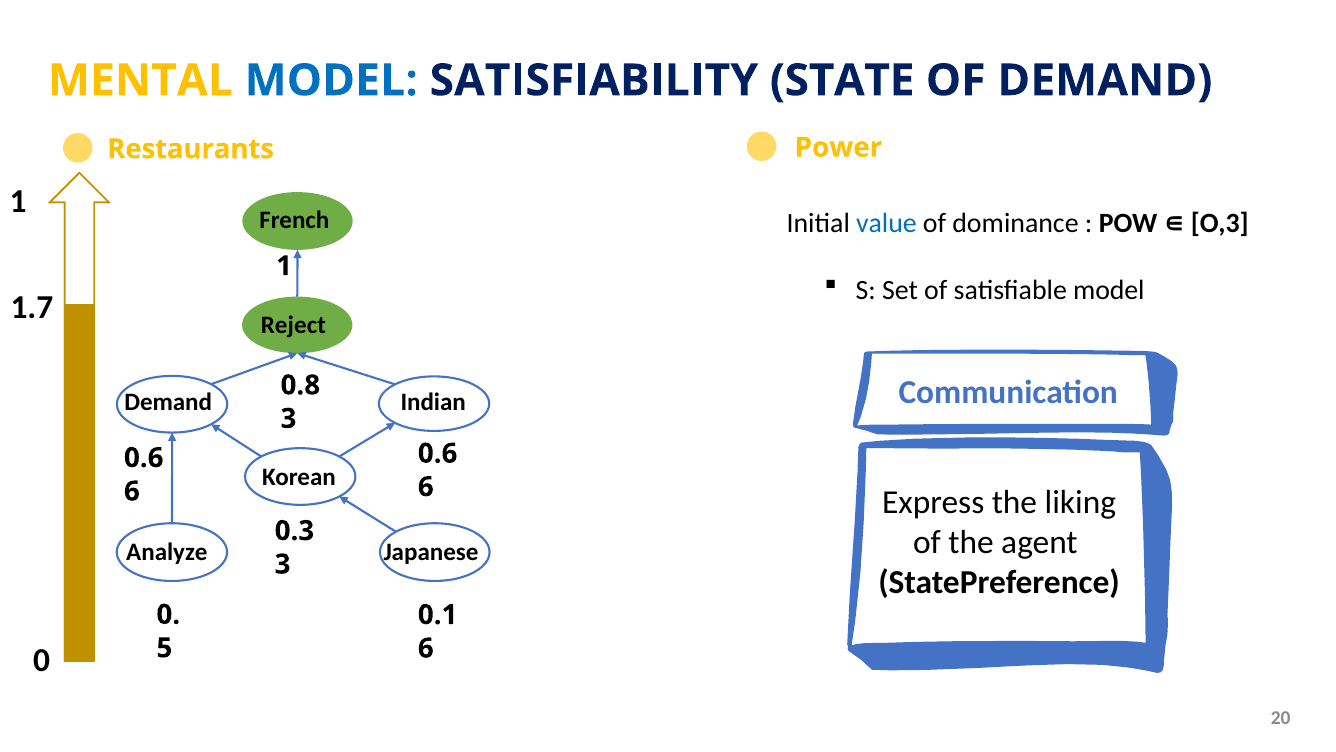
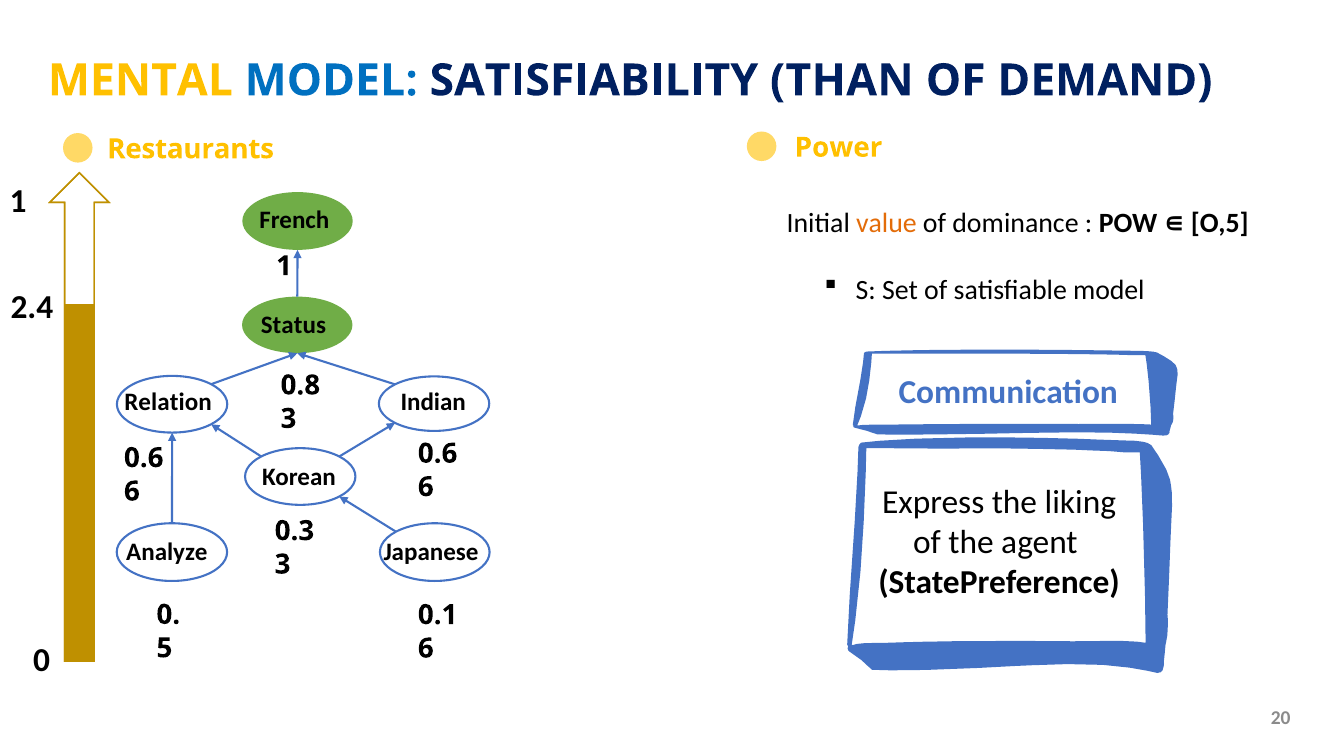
STATE: STATE -> THAN (842, 81)
value colour: blue -> orange (886, 223)
O,3: O,3 -> O,5 (1220, 223)
1.7: 1.7 -> 2.4 (32, 307)
Reject: Reject -> Status (293, 325)
Demand: Demand -> Relation (168, 402)
